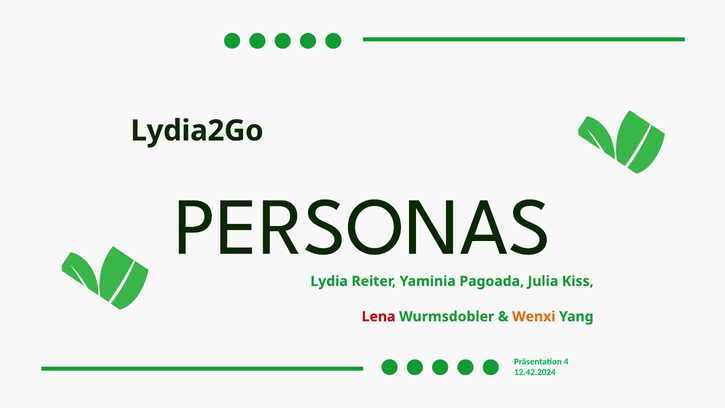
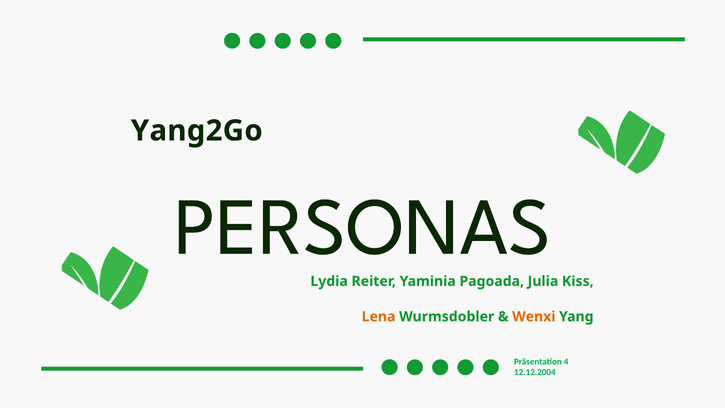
Lydia2Go: Lydia2Go -> Yang2Go (197, 131)
Lena colour: red -> orange (379, 316)
12.42.2024: 12.42.2024 -> 12.12.2004 (535, 372)
